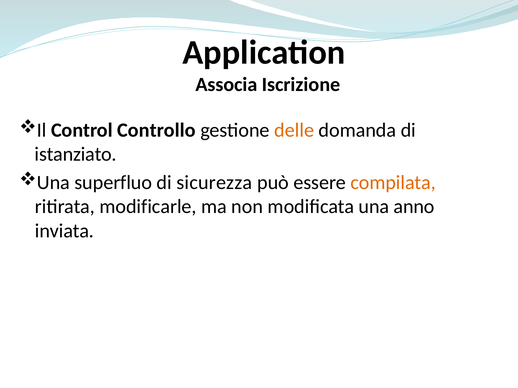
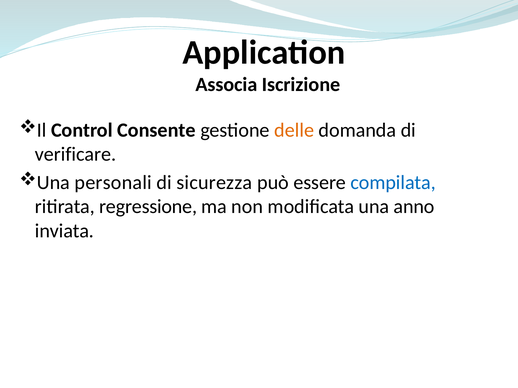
Controllo: Controllo -> Consente (156, 130)
istanziato: istanziato -> verificare (76, 154)
superfluo: superfluo -> personali (113, 183)
compilata colour: orange -> blue (393, 183)
modificarle: modificarle -> regressione (148, 207)
